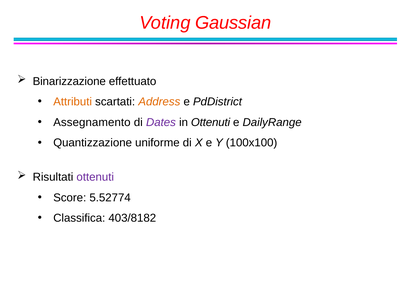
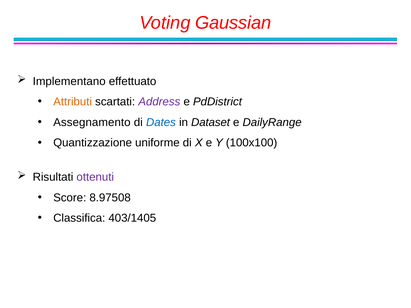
Binarizzazione: Binarizzazione -> Implementano (69, 81)
Address colour: orange -> purple (159, 102)
Dates colour: purple -> blue (161, 122)
in Ottenuti: Ottenuti -> Dataset (211, 122)
5.52774: 5.52774 -> 8.97508 (110, 198)
403/8182: 403/8182 -> 403/1405 (132, 218)
